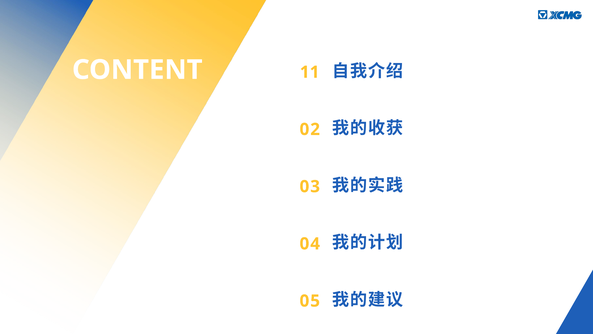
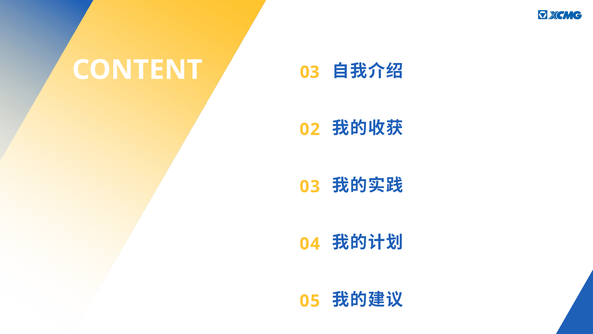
11: 11 -> 03 (310, 72)
